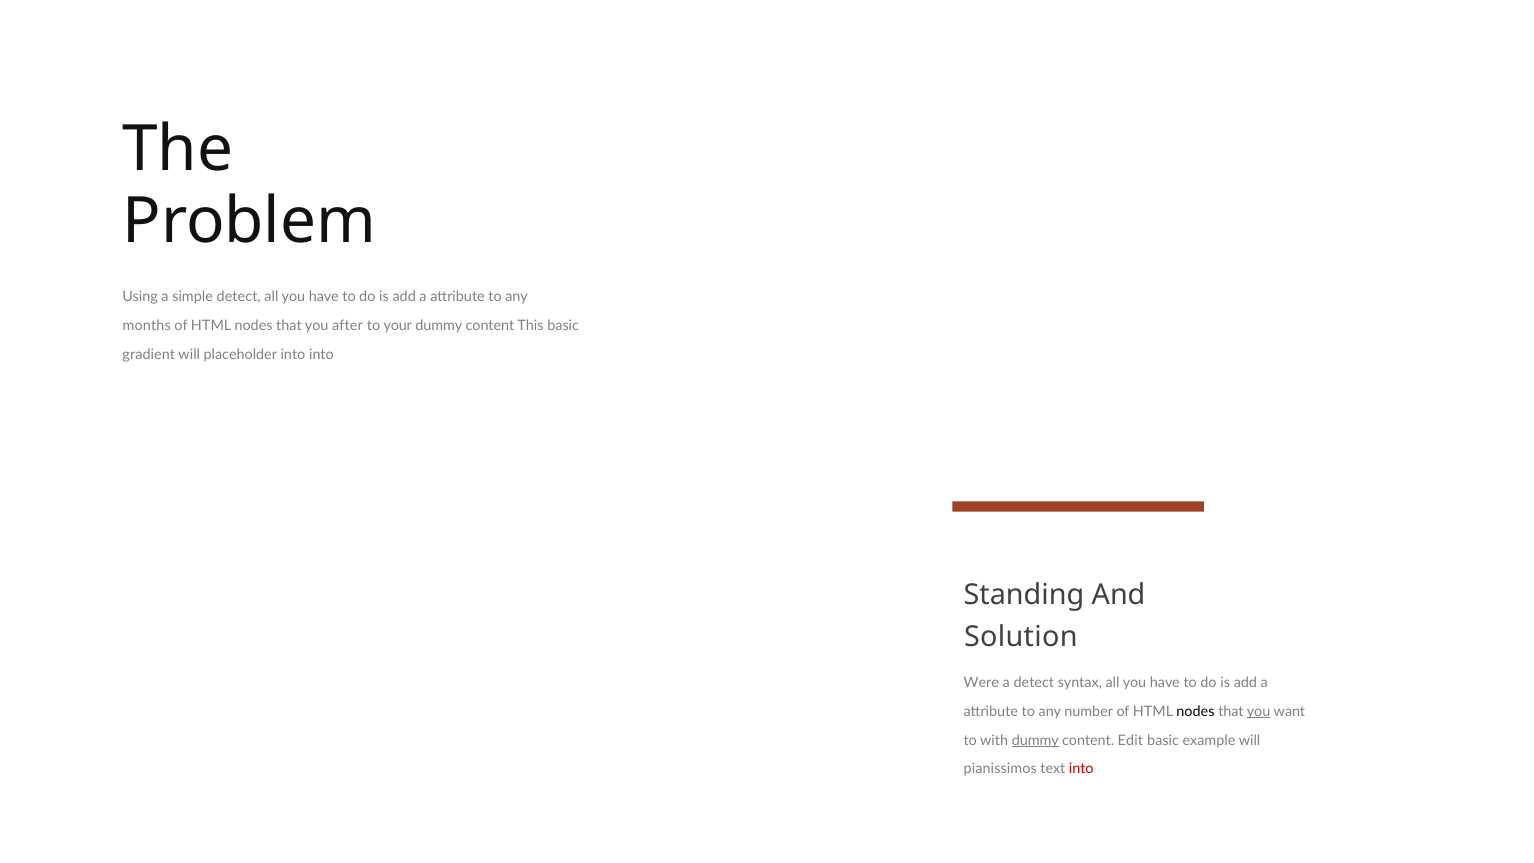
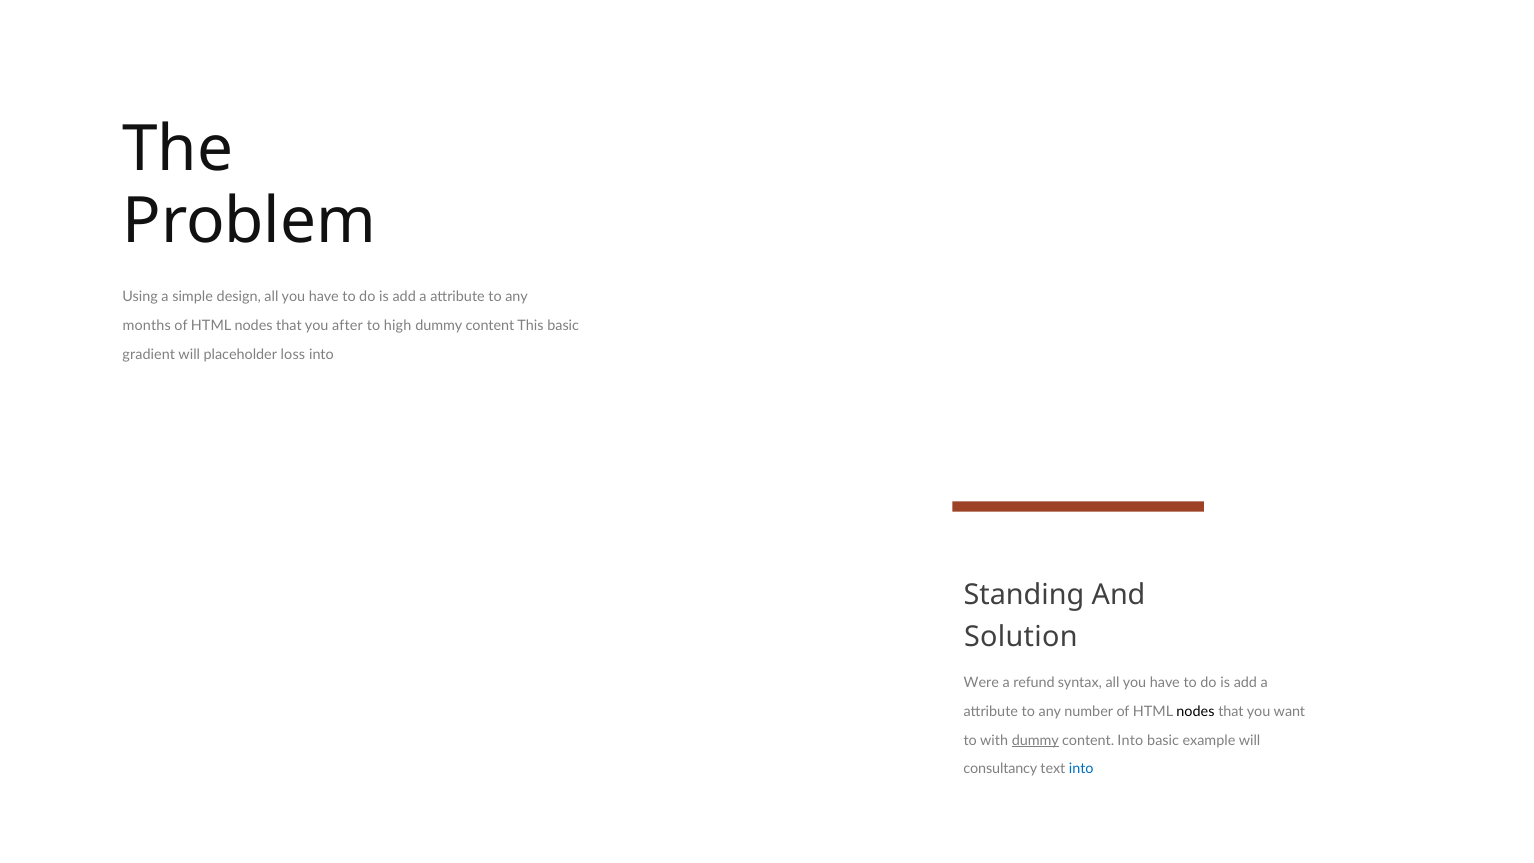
simple detect: detect -> design (239, 297)
your: your -> high (398, 326)
placeholder into: into -> loss (293, 355)
a detect: detect -> refund (1034, 683)
you underline: present -> none (1259, 711)
content Edit: Edit -> Into (1130, 740)
pianissimos: pianissimos -> consultancy (1000, 769)
into colour: red -> blue (1081, 769)
